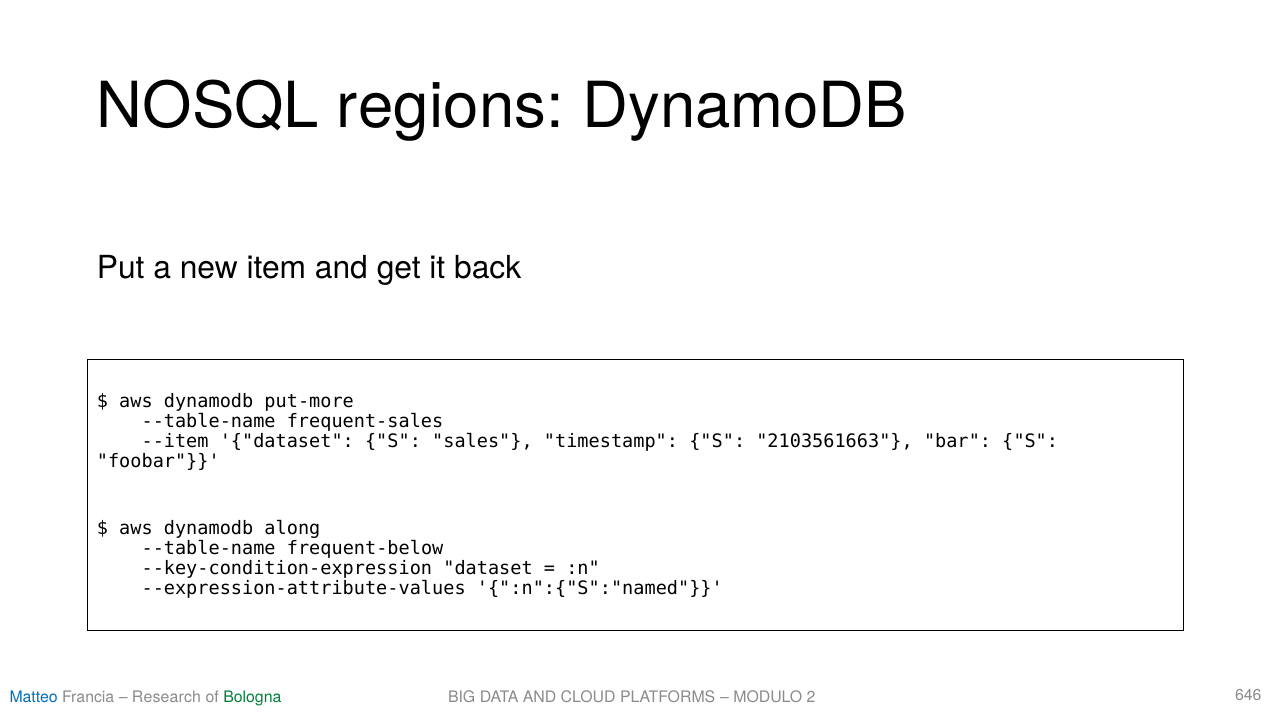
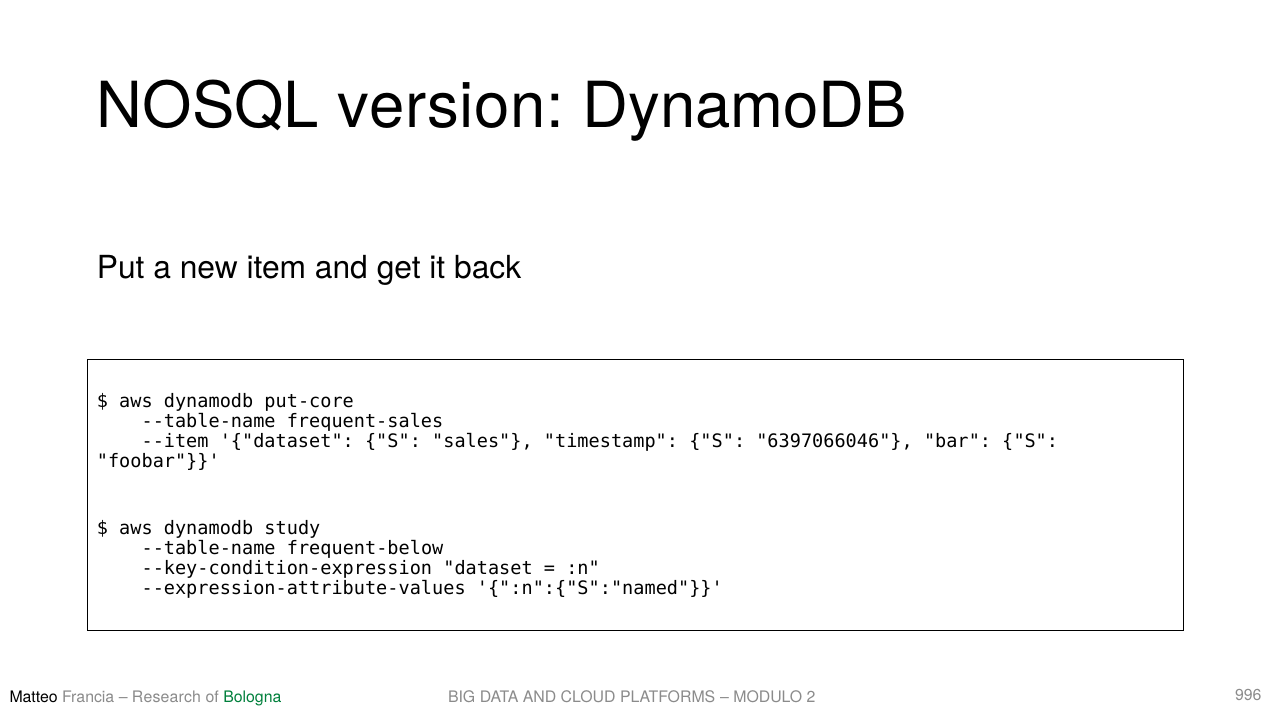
regions: regions -> version (451, 107)
put-more: put-more -> put-core (309, 402)
2103561663: 2103561663 -> 6397066046 (835, 442)
along: along -> study (292, 528)
Matteo colour: blue -> black (34, 697)
646: 646 -> 996 (1248, 695)
